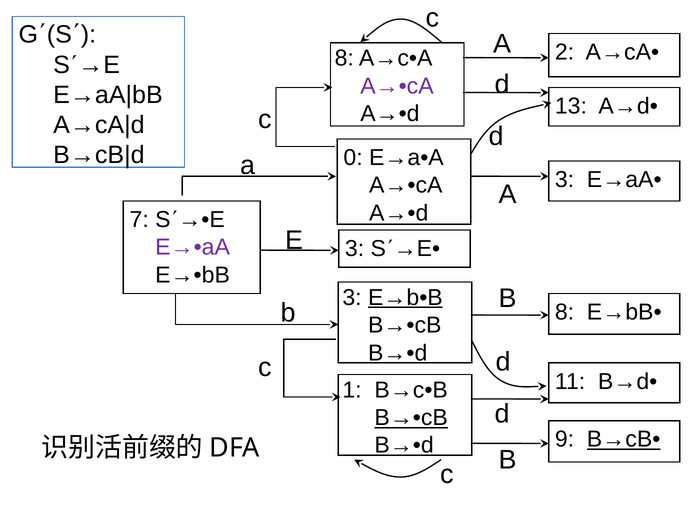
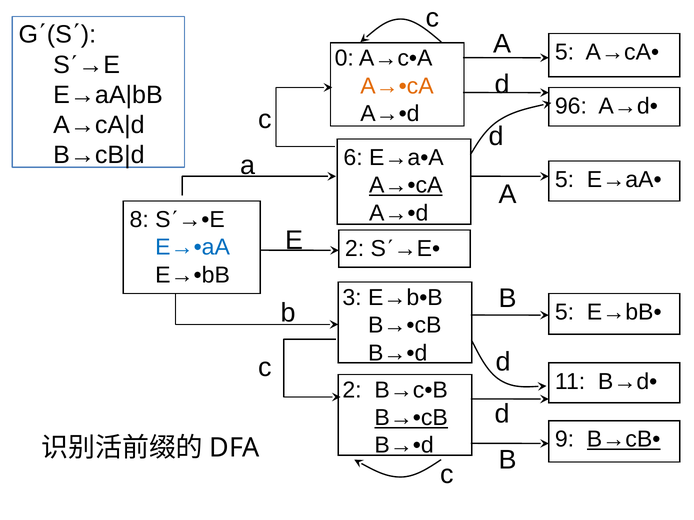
2: 2 -> 5 (565, 52)
8: 8 -> 0 (344, 58)
A→•cA colour: purple -> orange (397, 86)
13: 13 -> 96 (571, 106)
0: 0 -> 6 (353, 158)
3: 3 -> 5 (565, 180)
A→•cA underline: none -> present (406, 185)
7: 7 -> 8 (139, 220)
E→•aA colour: purple -> blue (193, 248)
3: 3 -> 2 (355, 249)
E→b•B underline: present -> none (405, 298)
8: 8 -> 5 (565, 312)
1: 1 -> 2 (352, 390)
